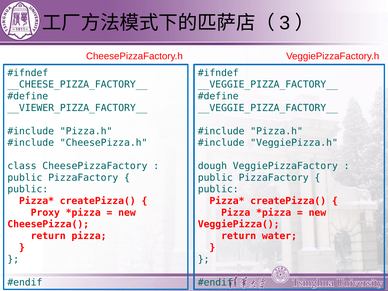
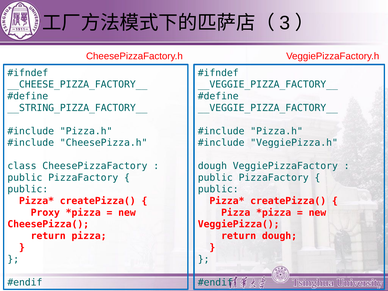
__VIEWER_PIZZA_FACTORY__: __VIEWER_PIZZA_FACTORY__ -> __STRING_PIZZA_FACTORY__ (77, 108)
return water: water -> dough (280, 236)
